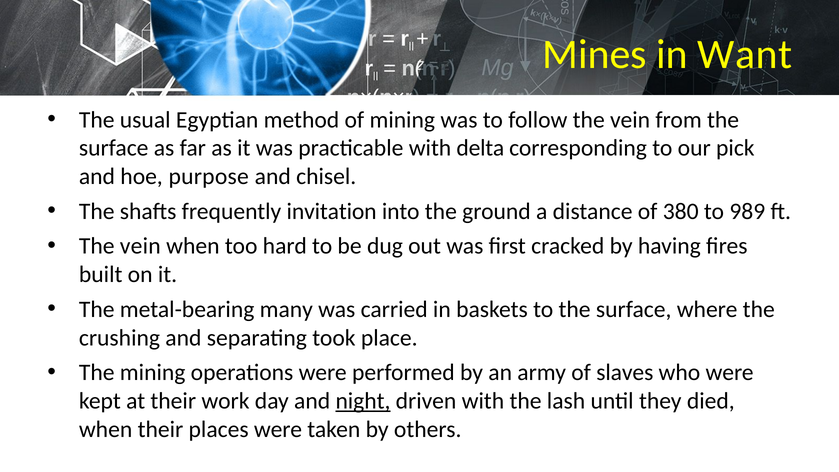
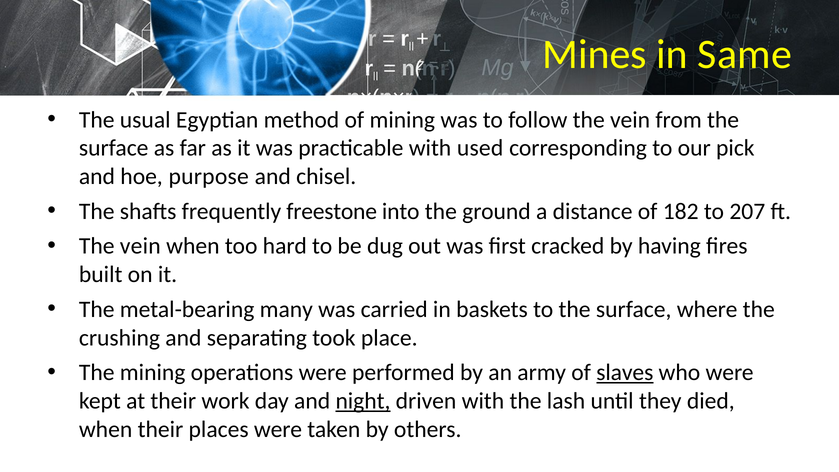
Want: Want -> Same (745, 54)
delta: delta -> used (480, 148)
invitation: invitation -> freestone (332, 211)
380: 380 -> 182 (681, 211)
989: 989 -> 207 (747, 211)
slaves underline: none -> present (625, 373)
